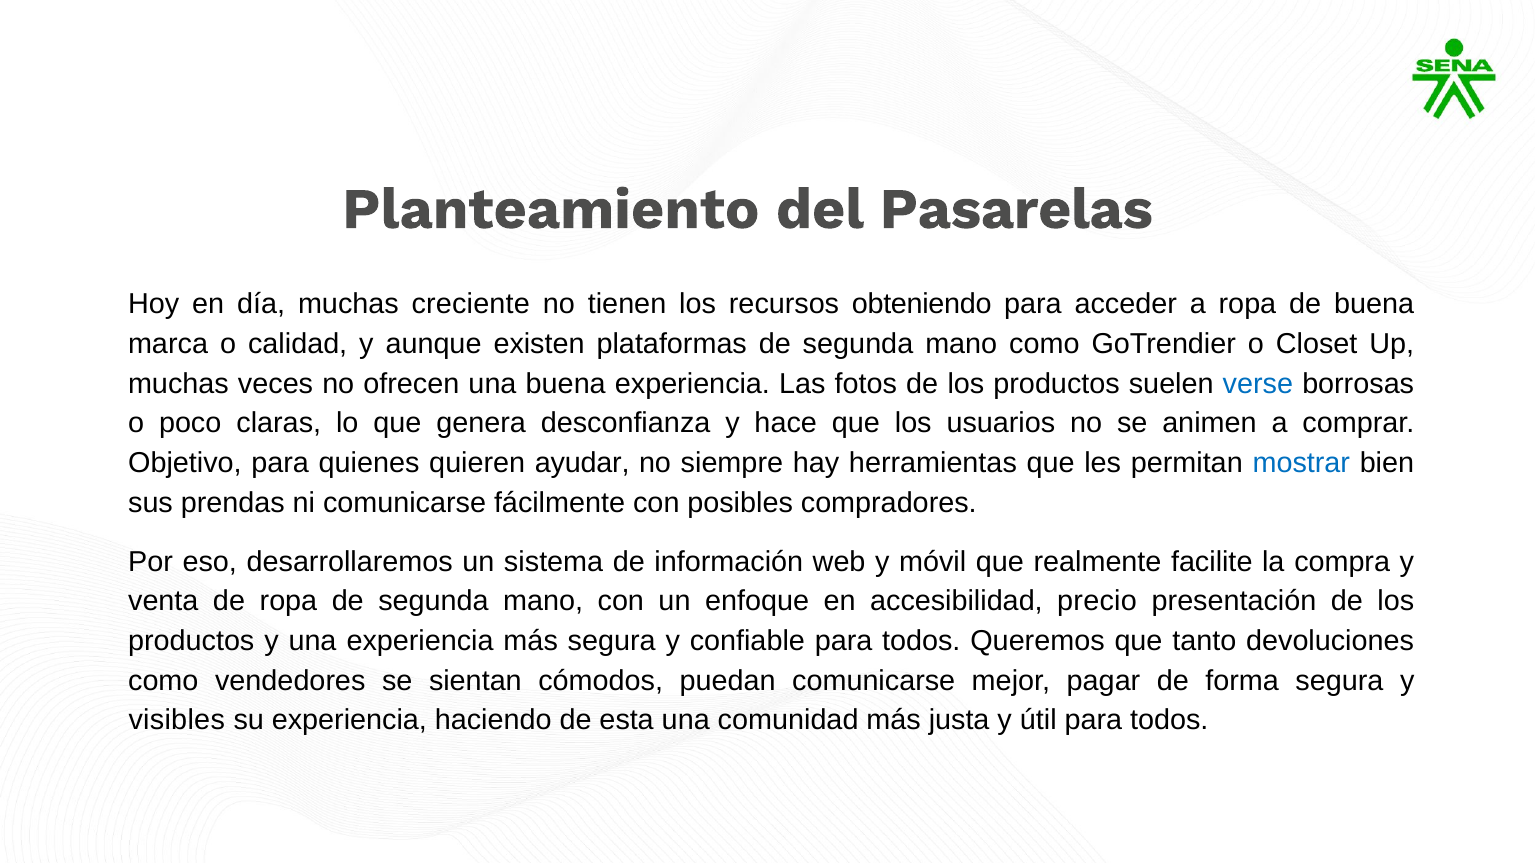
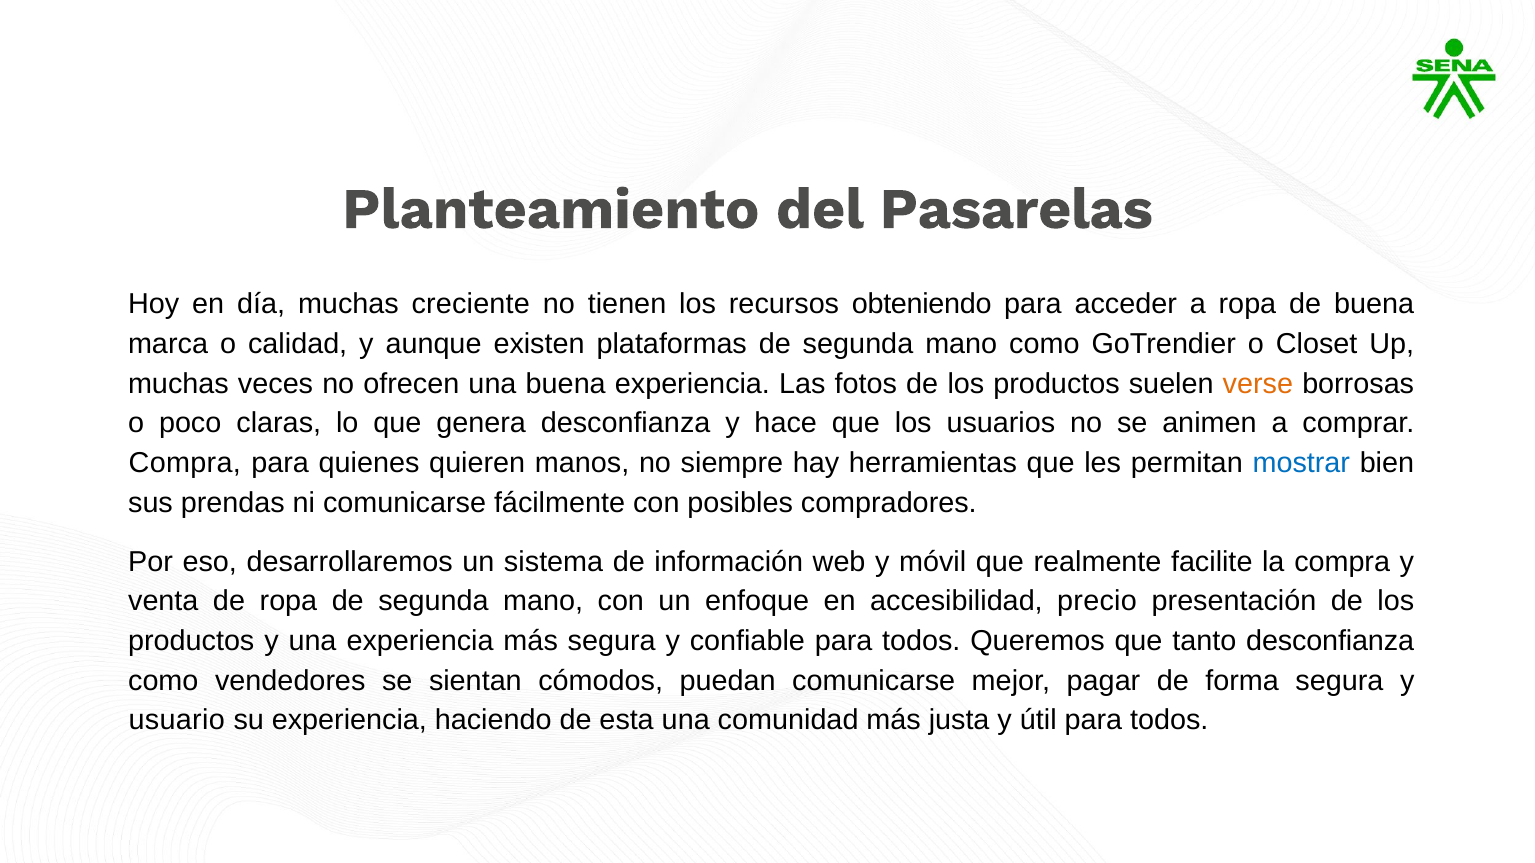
verse colour: blue -> orange (1258, 384)
Objetivo: Objetivo -> Compra (185, 463)
ayudar: ayudar -> manos (582, 463)
tanto devoluciones: devoluciones -> desconfianza (1330, 641)
visibles: visibles -> usuario (177, 721)
